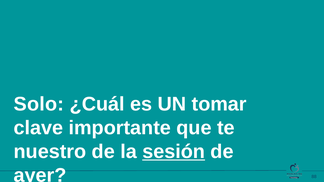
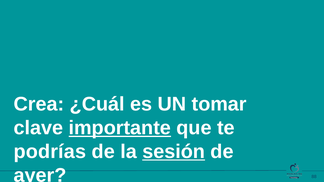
Solo: Solo -> Crea (39, 104)
importante underline: none -> present (120, 128)
nuestro: nuestro -> podrías (50, 152)
